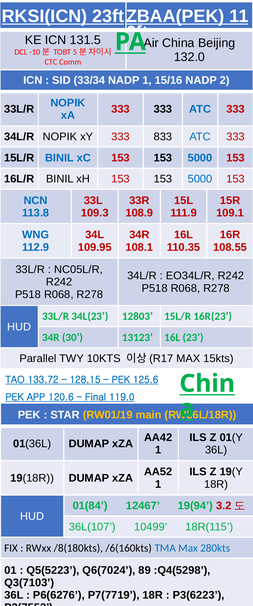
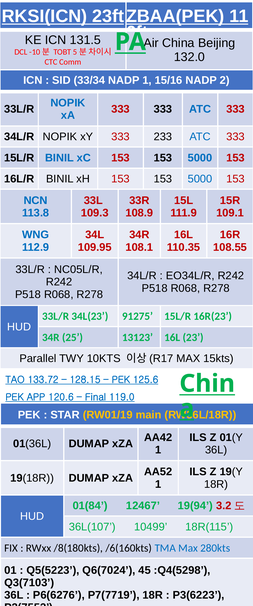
833: 833 -> 233 (163, 137)
12803: 12803 -> 91275 (138, 316)
30: 30 -> 25 (72, 337)
89: 89 -> 45 (145, 570)
